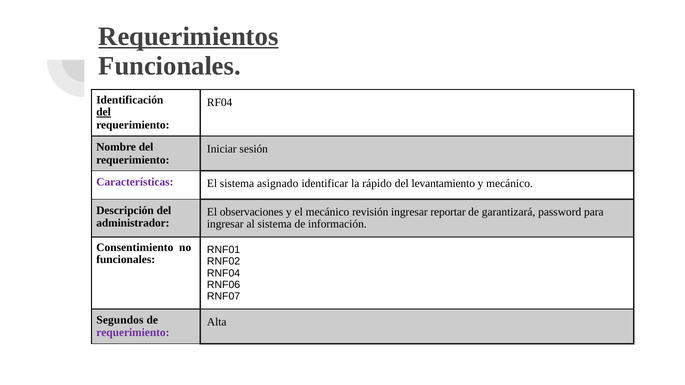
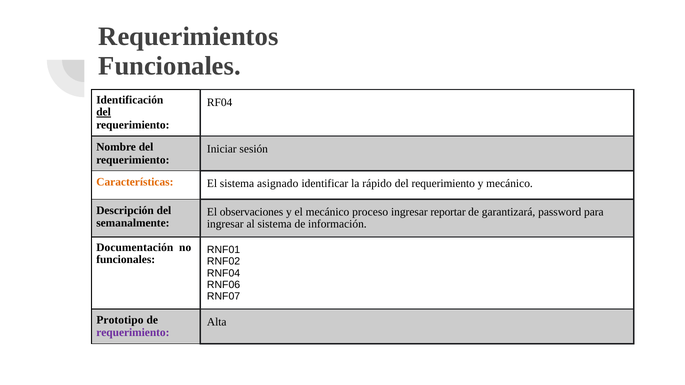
Requerimientos underline: present -> none (188, 36)
Características colour: purple -> orange (135, 182)
levantamiento: levantamiento -> requerimiento (443, 184)
revisión: revisión -> proceso (370, 212)
administrador: administrador -> semanalmente (133, 223)
Consentimiento: Consentimiento -> Documentación (135, 248)
Segundos: Segundos -> Prototipo (120, 320)
